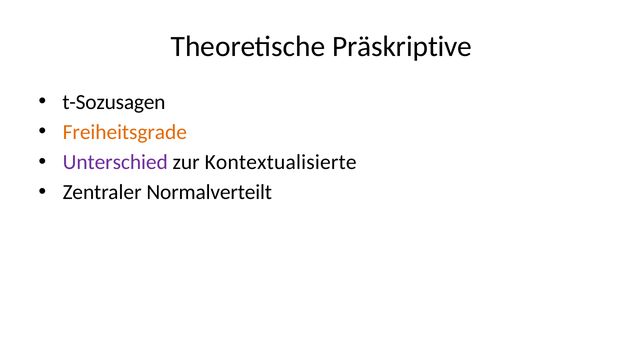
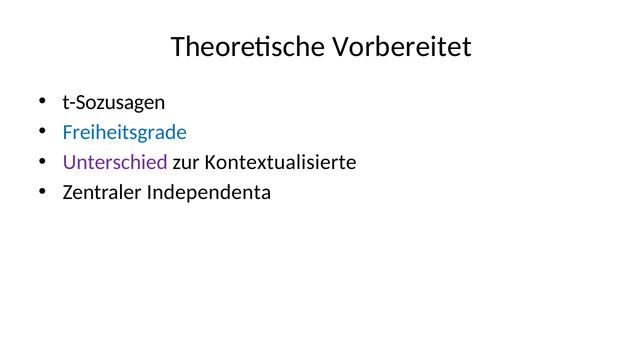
Präskriptive: Präskriptive -> Vorbereitet (402, 47)
Freiheitsgrade colour: orange -> blue (125, 132)
Normalverteilt: Normalverteilt -> Independenta (209, 192)
